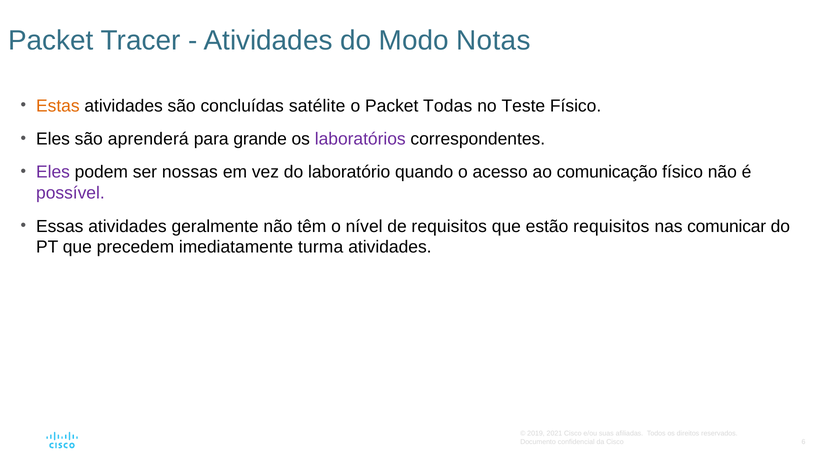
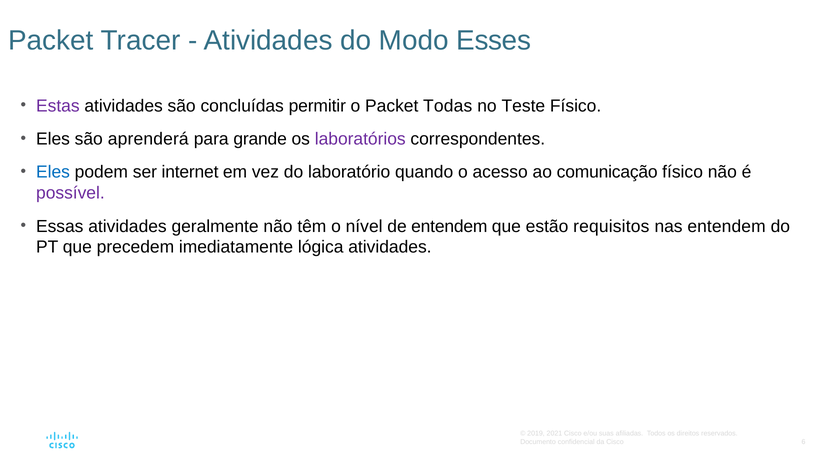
Notas: Notas -> Esses (494, 40)
Estas colour: orange -> purple (58, 106)
satélite: satélite -> permitir (317, 106)
Eles colour: purple -> blue (53, 172)
nossas: nossas -> internet (190, 172)
de requisitos: requisitos -> entendem (449, 226)
nas comunicar: comunicar -> entendem (727, 226)
turma: turma -> lógica (321, 247)
